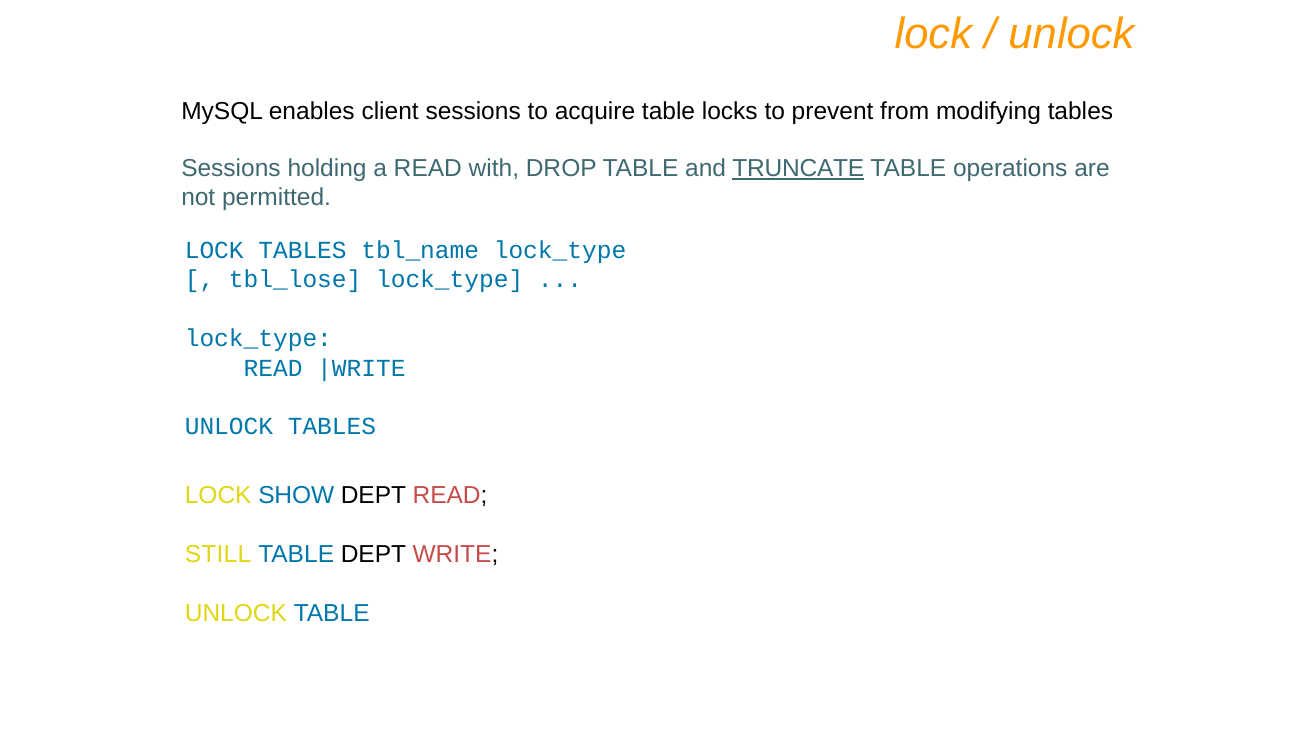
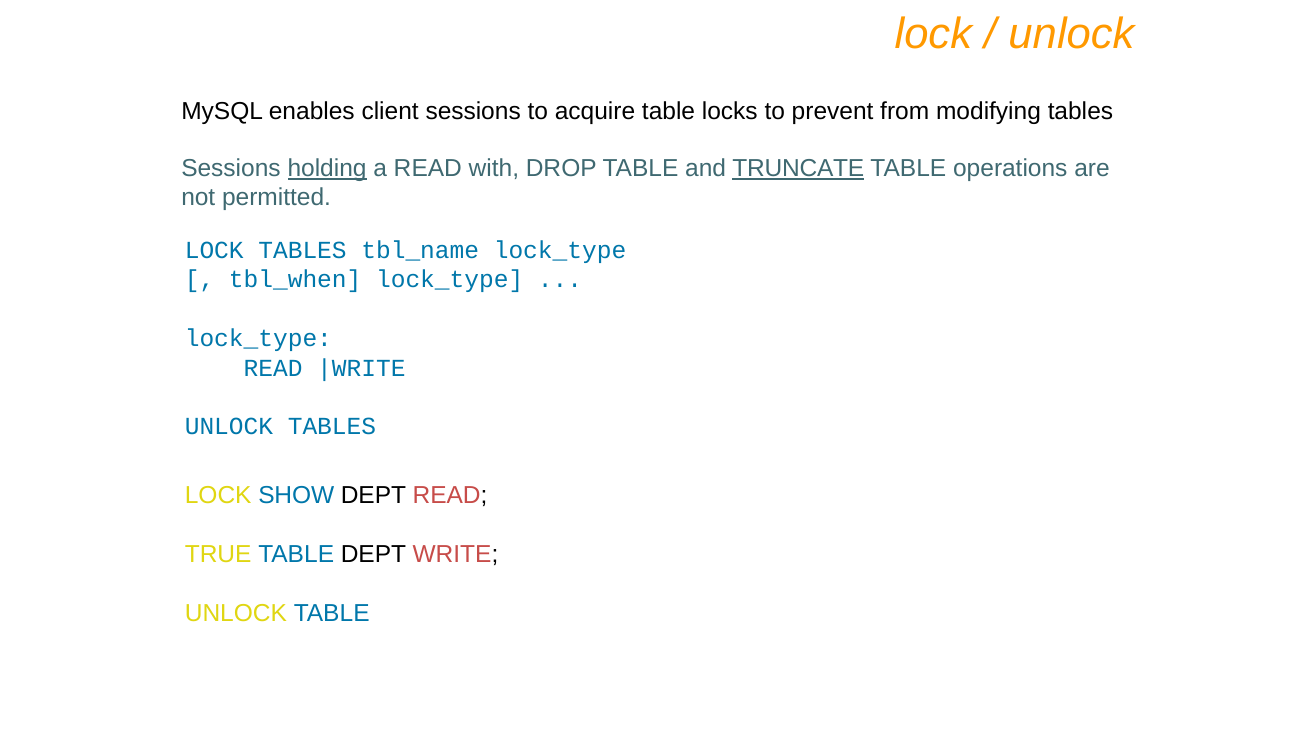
holding underline: none -> present (327, 168)
tbl_lose: tbl_lose -> tbl_when (295, 280)
STILL: STILL -> TRUE (218, 554)
